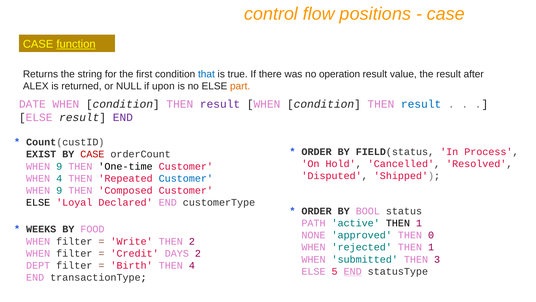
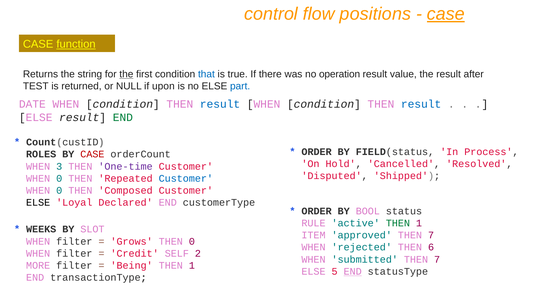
case underline: none -> present (446, 14)
the underline: none -> present (126, 74)
ALEX: ALEX -> TEST (36, 86)
part colour: orange -> blue (240, 86)
result colour: purple -> blue (220, 104)
END colour: purple -> green (123, 117)
EXIST: EXIST -> ROLES (41, 154)
9: 9 -> 3 (59, 166)
One-time colour: black -> purple (126, 166)
4: 4 -> 0 (59, 178)
9: 9 -> 0 (59, 190)
PATH: PATH -> RULE (313, 223)
THEN colour: black -> green (398, 223)
FOOD: FOOD -> SLOT (92, 229)
NONE: NONE -> ITEM (313, 235)
approved THEN 0: 0 -> 7 (431, 235)
Write: Write -> Grows (132, 241)
THEN 2: 2 -> 0 (192, 241)
rejected THEN 1: 1 -> 6 (431, 247)
DAYS: DAYS -> SELF (177, 253)
submitted THEN 3: 3 -> 7 (437, 259)
DEPT: DEPT -> MORE (38, 265)
Birth: Birth -> Being (132, 265)
4: 4 -> 1 (192, 265)
